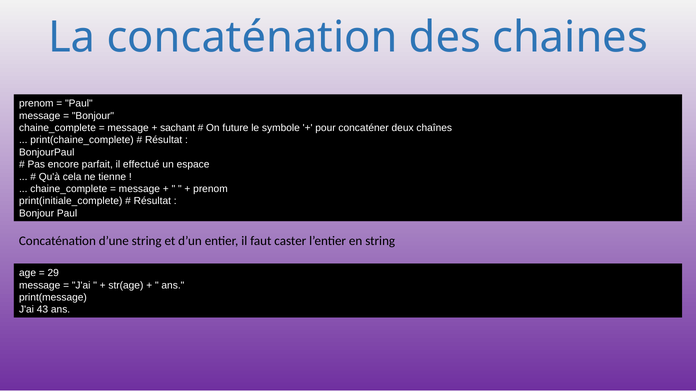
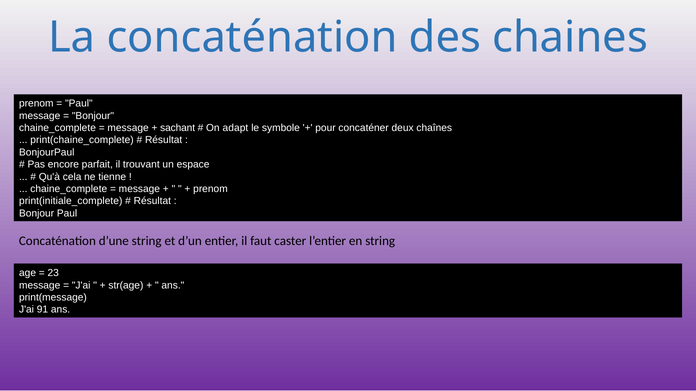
future: future -> adapt (235, 128)
effectué: effectué -> trouvant (141, 165)
29: 29 -> 23 (53, 273)
43: 43 -> 91 (42, 310)
